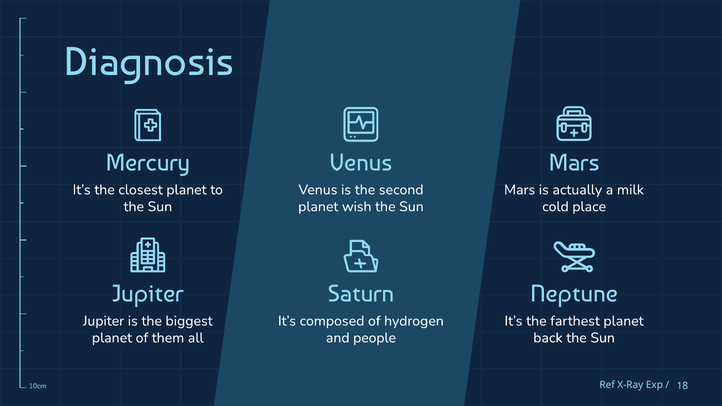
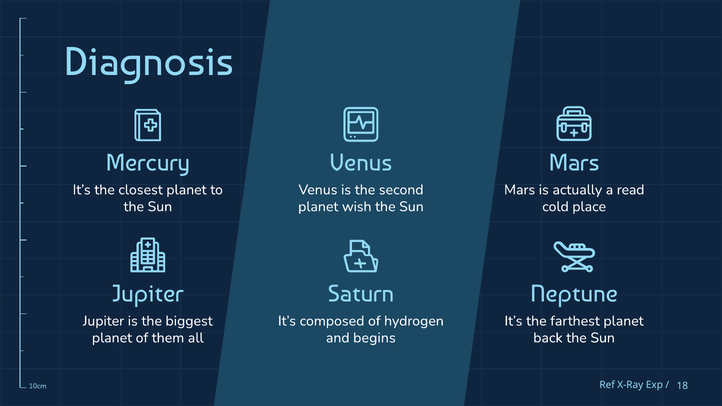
milk: milk -> read (631, 190)
people: people -> begins (374, 338)
